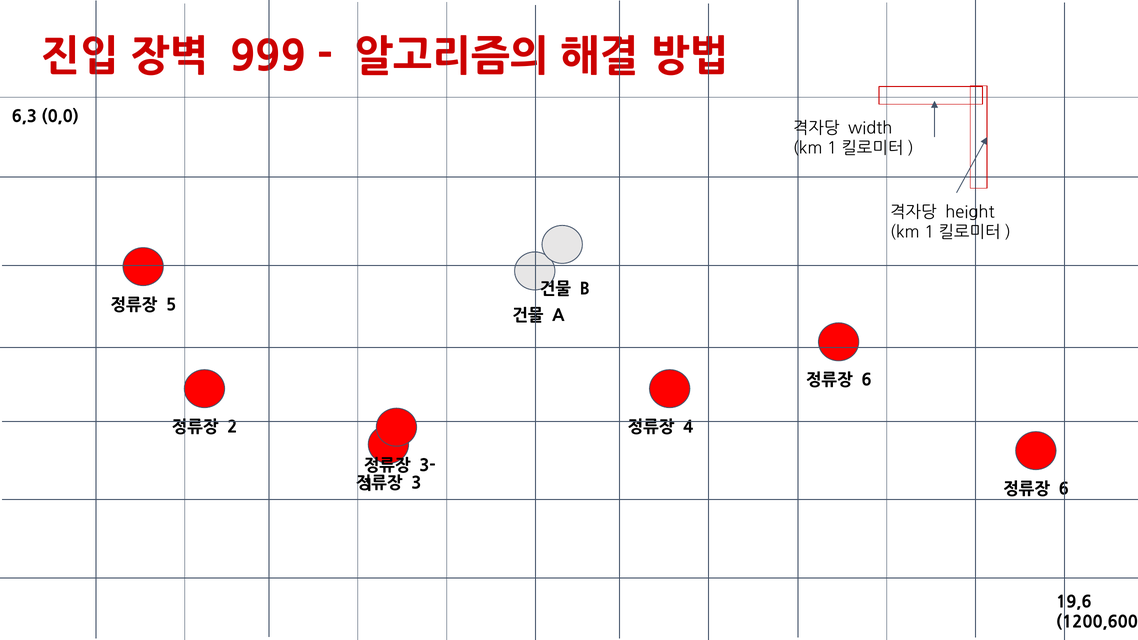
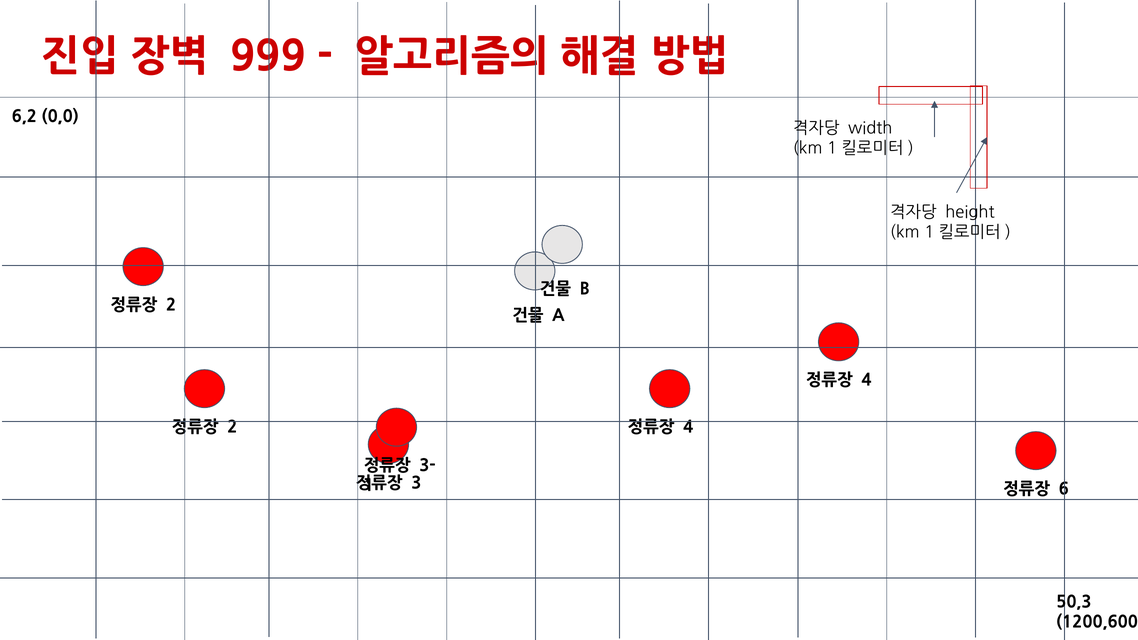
6,3: 6,3 -> 6,2 (24, 117)
5: 5 -> 2 (171, 305)
6: 6 -> 4 (866, 381)
19,6: 19,6 -> 50,3 (1074, 602)
